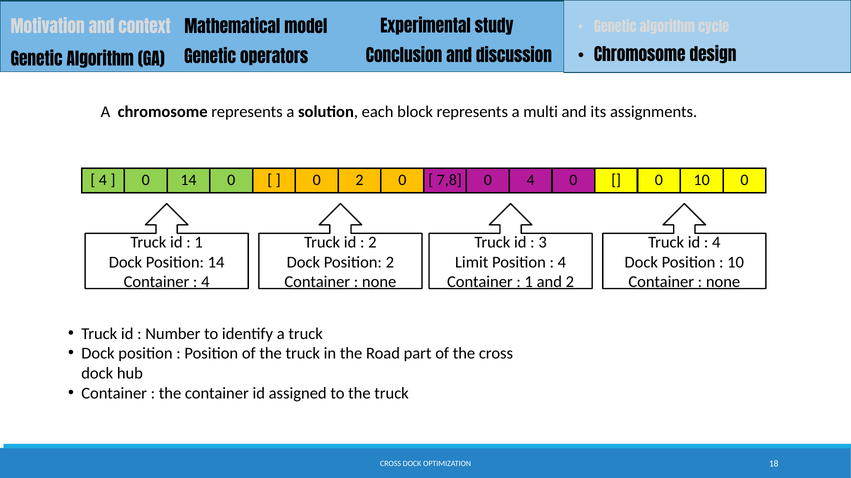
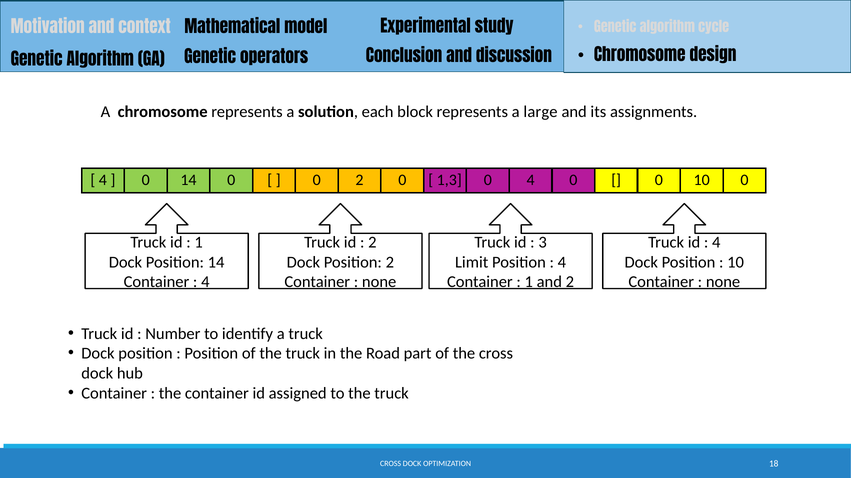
multi: multi -> large (541, 112)
7,8: 7,8 -> 1,3 (449, 180)
